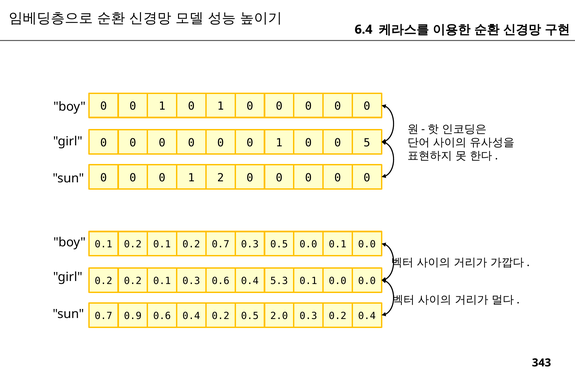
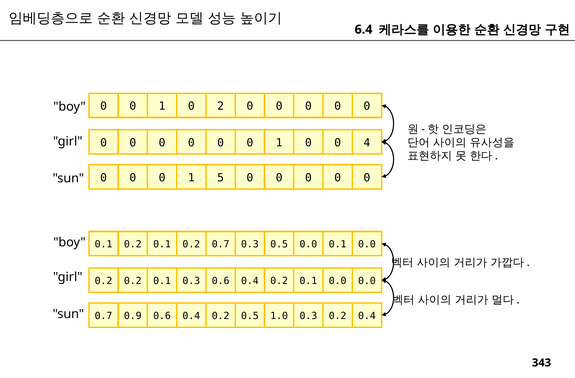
1 0 1: 1 -> 2 (221, 106)
5: 5 -> 4 (367, 143)
2: 2 -> 5 (221, 178)
0.3 0.6 0.4 5.3: 5.3 -> 0.2 (279, 281)
2.0: 2.0 -> 1.0 (279, 316)
